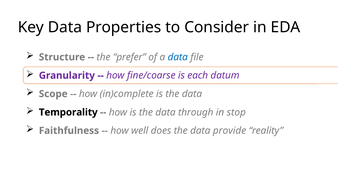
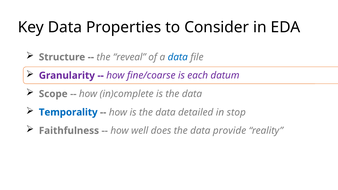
prefer: prefer -> reveal (129, 57)
Temporality colour: black -> blue (68, 112)
through: through -> detailed (196, 112)
